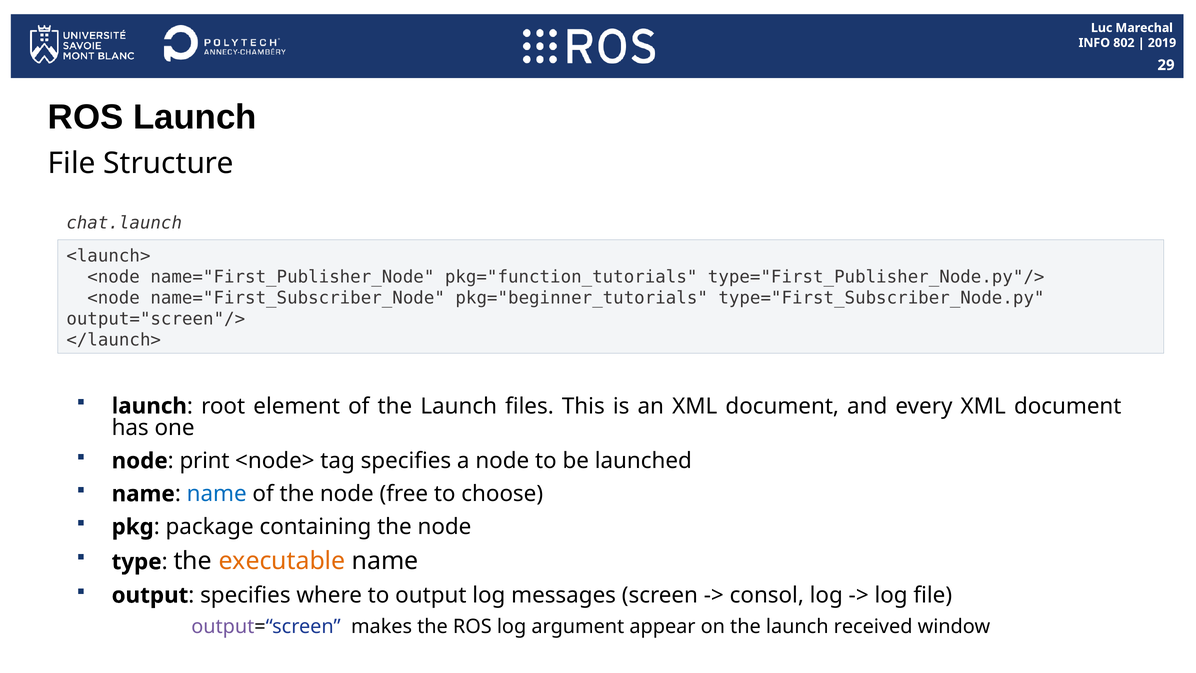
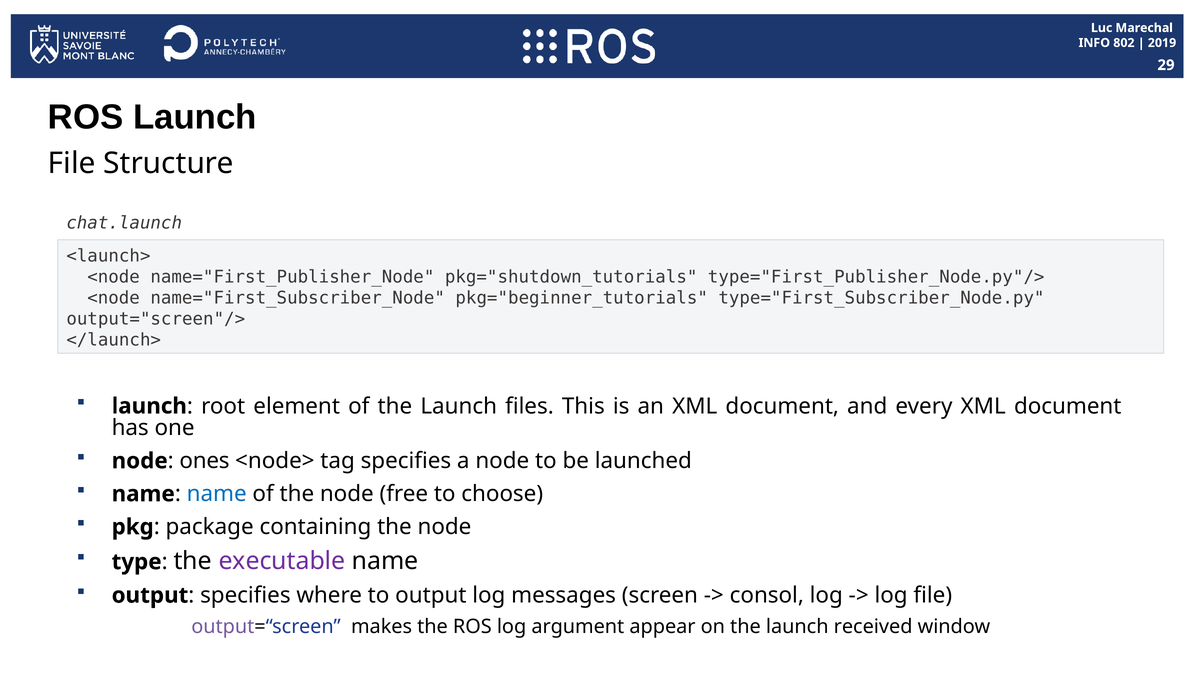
pkg="function_tutorials: pkg="function_tutorials -> pkg="shutdown_tutorials (571, 277)
print: print -> ones (204, 461)
executable colour: orange -> purple (282, 561)
